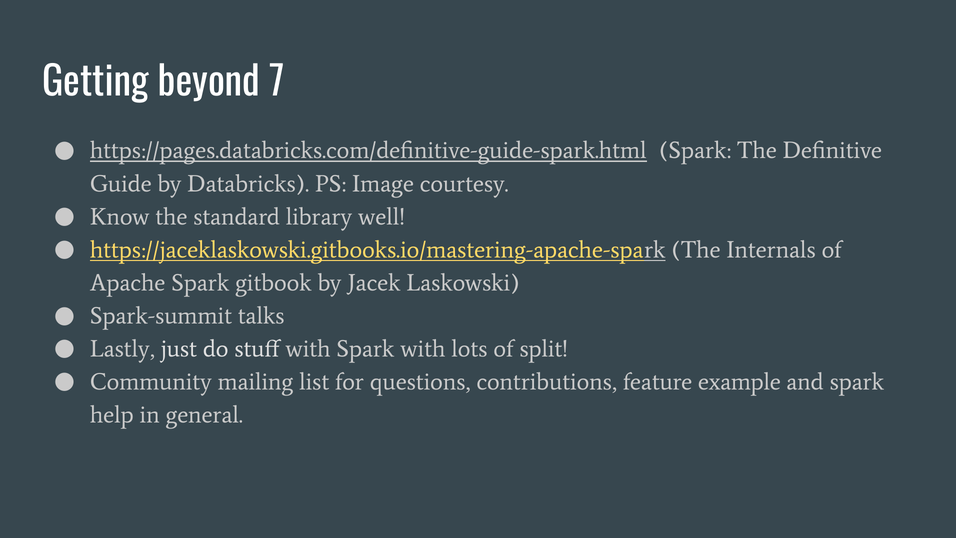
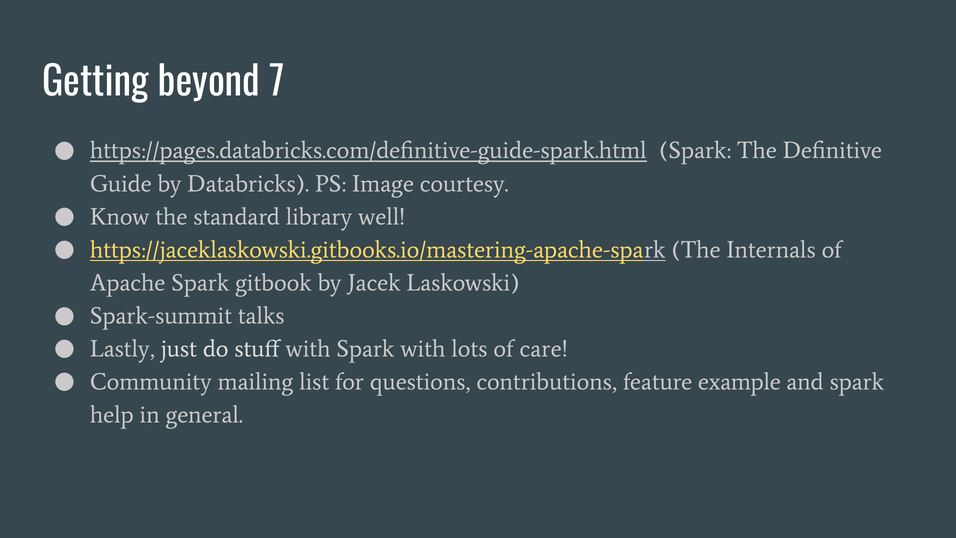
split: split -> care (544, 349)
